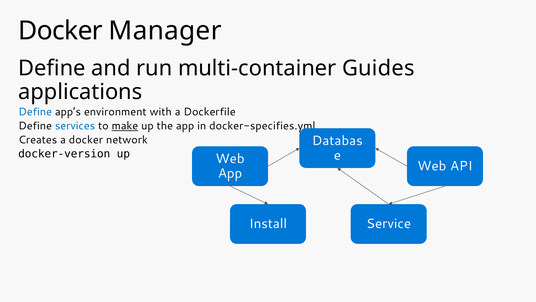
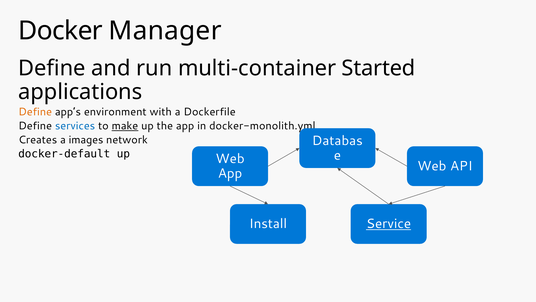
Guides: Guides -> Started (378, 68)
Define colour: blue -> orange (35, 112)
docker-specifies.yml: docker-specifies.yml -> docker-monolith.yml (262, 126)
a docker: docker -> images (86, 140)
docker-version: docker-version -> docker-default (64, 154)
Service underline: none -> present (389, 224)
